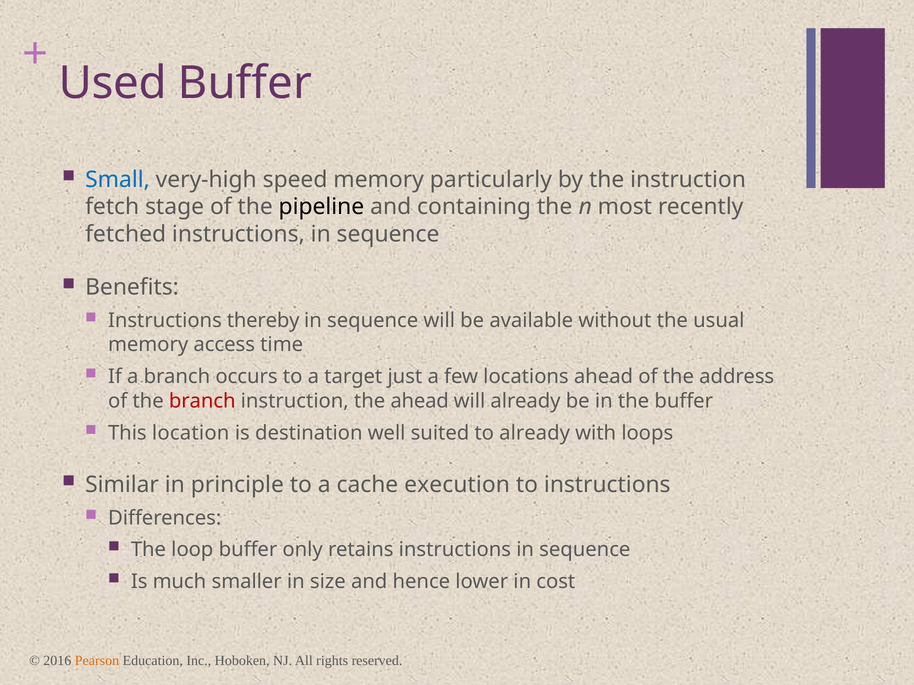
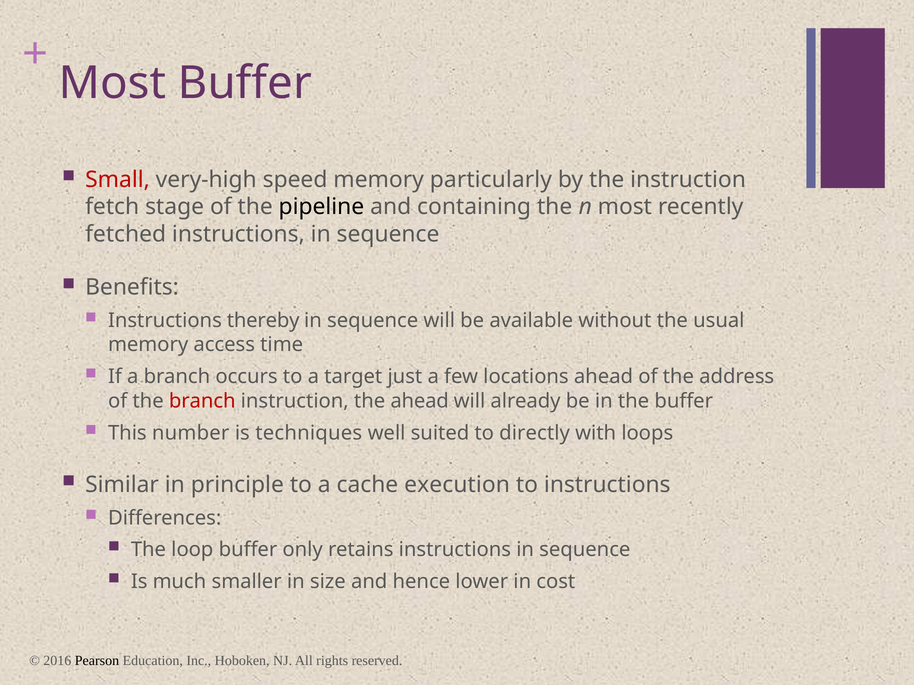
Used: Used -> Most (113, 83)
Small colour: blue -> red (118, 180)
location: location -> number (191, 433)
destination: destination -> techniques (309, 433)
to already: already -> directly (535, 433)
Pearson colour: orange -> black (97, 661)
